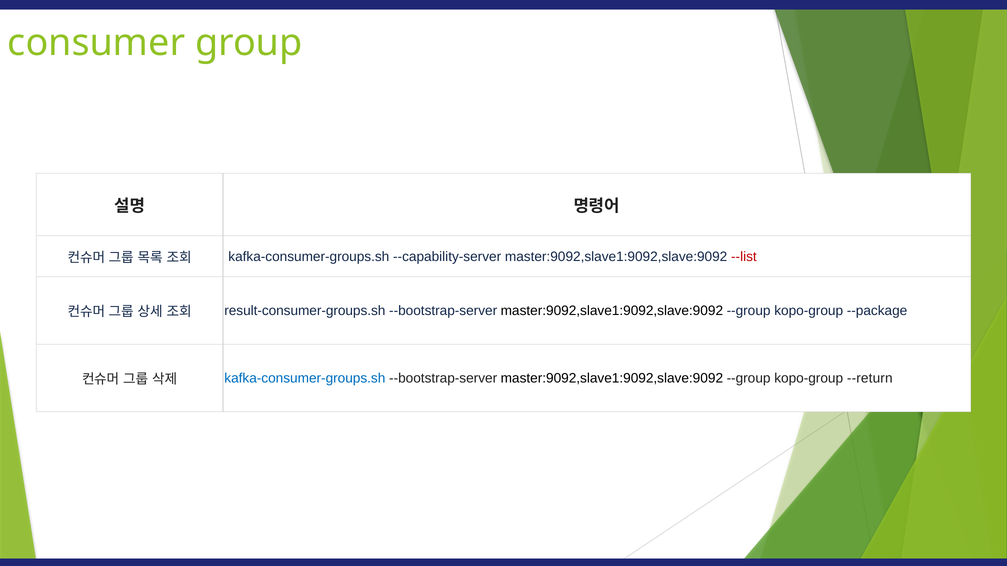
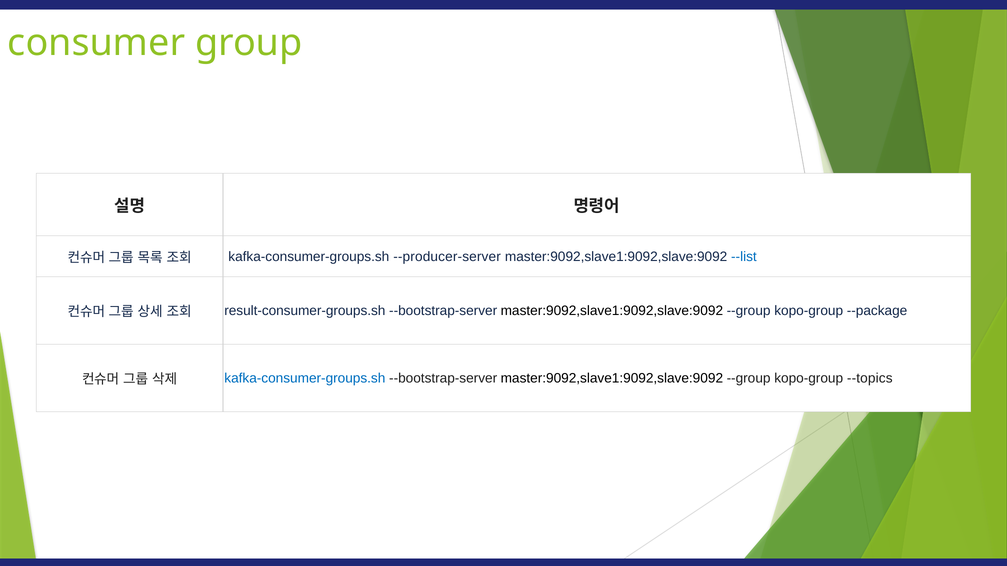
--capability-server: --capability-server -> --producer-server (447, 257)
--list colour: red -> blue (744, 257)
--return: --return -> --topics (870, 378)
